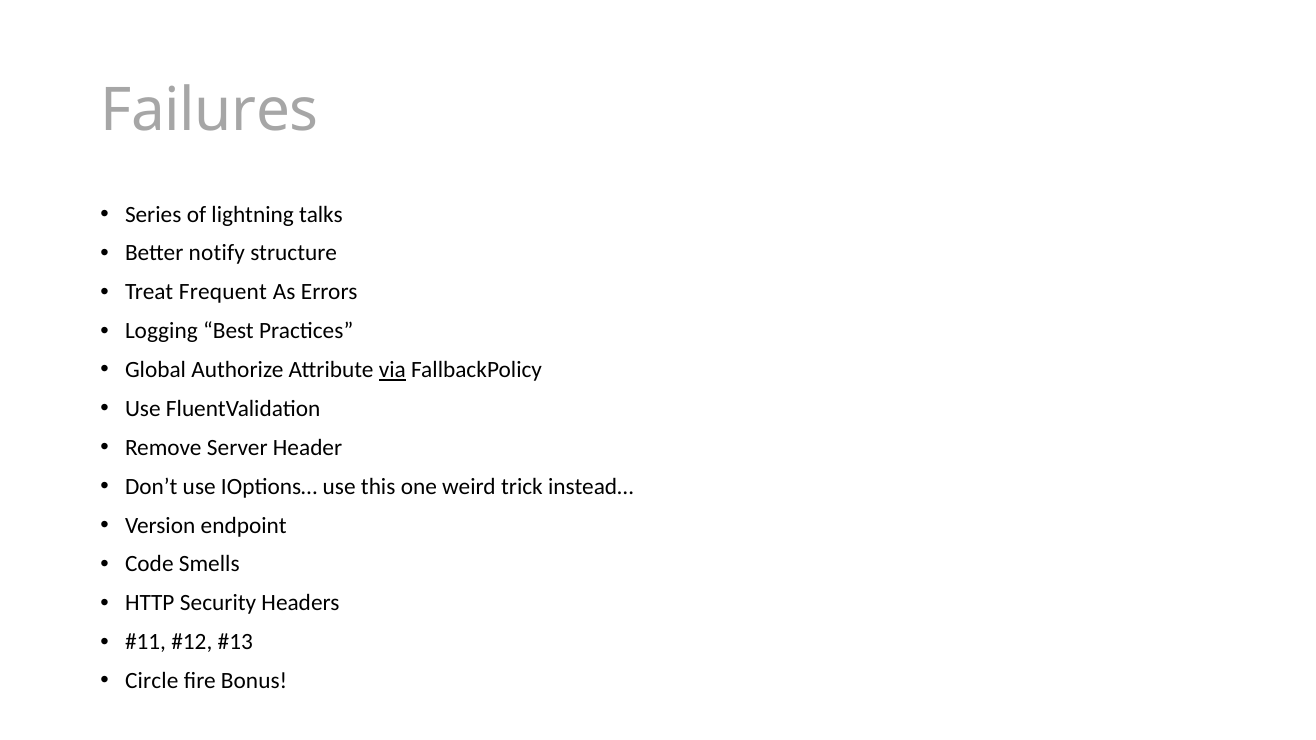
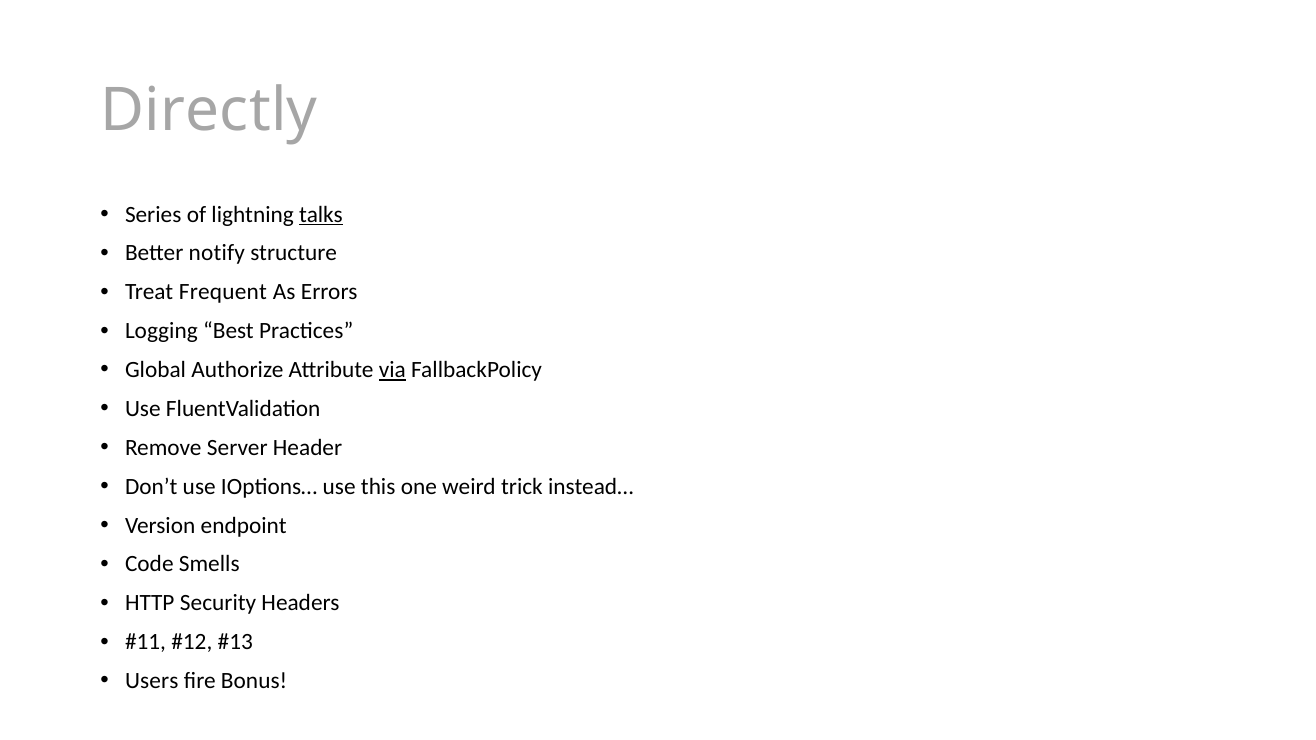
Failures: Failures -> Directly (209, 111)
talks underline: none -> present (321, 214)
Circle: Circle -> Users (152, 681)
